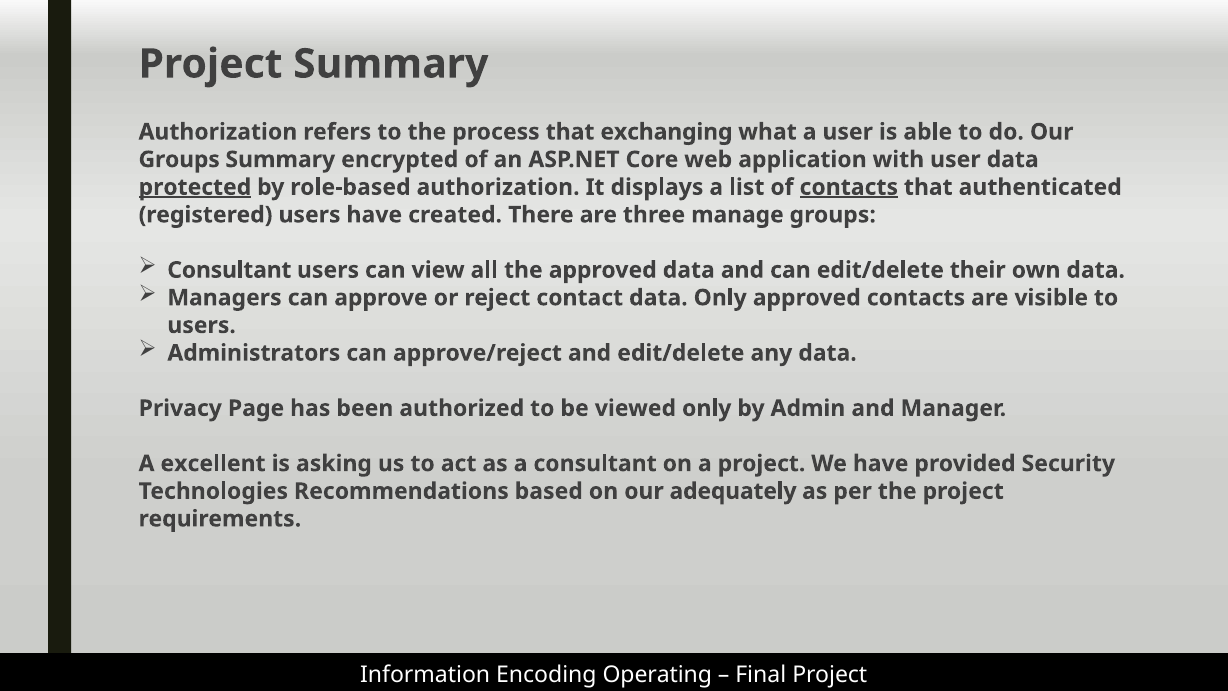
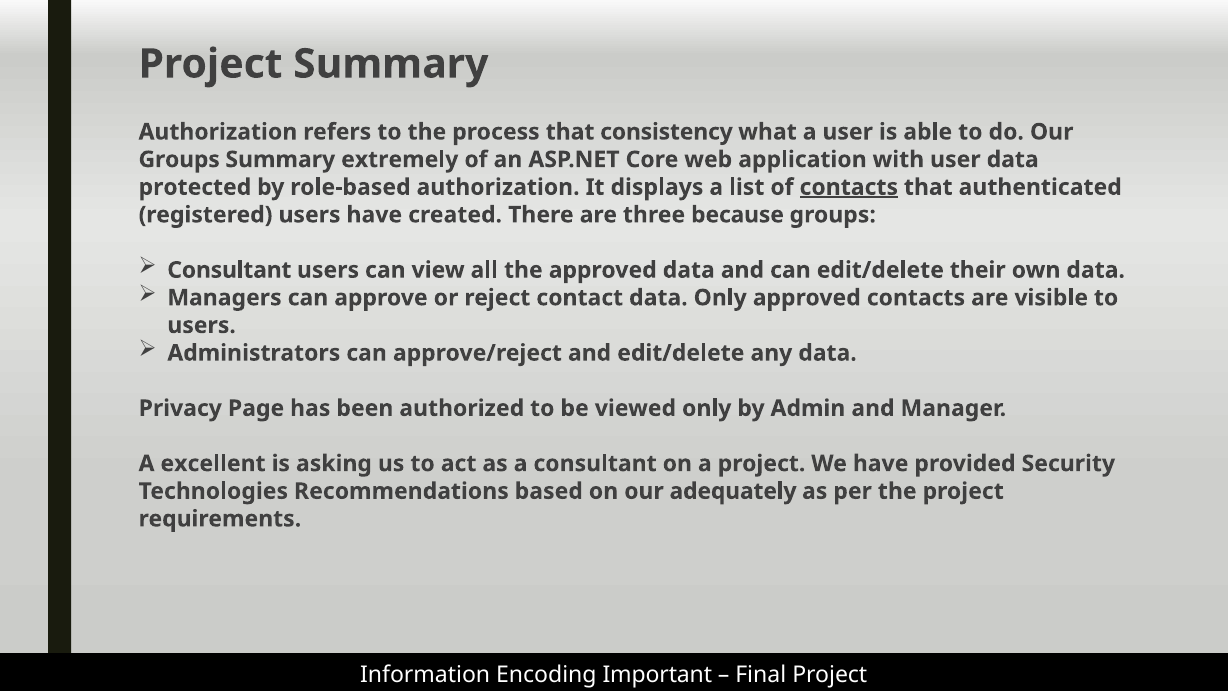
exchanging: exchanging -> consistency (666, 132)
encrypted: encrypted -> extremely (400, 159)
protected underline: present -> none (195, 187)
manage: manage -> because (738, 215)
Operating: Operating -> Important (657, 675)
